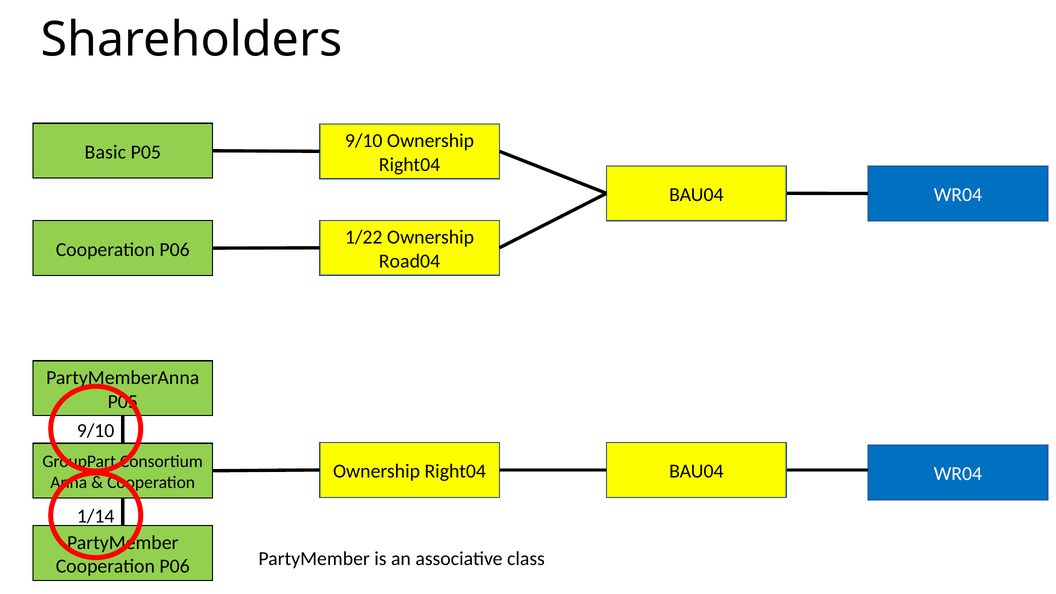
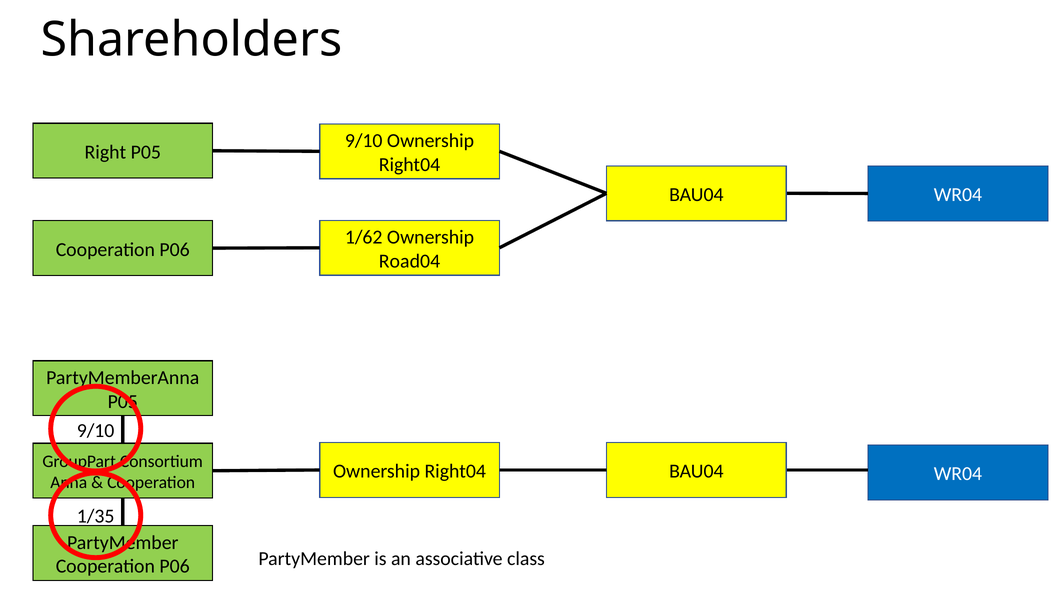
Basic: Basic -> Right (105, 152)
1/22: 1/22 -> 1/62 (364, 237)
1/14: 1/14 -> 1/35 (96, 516)
